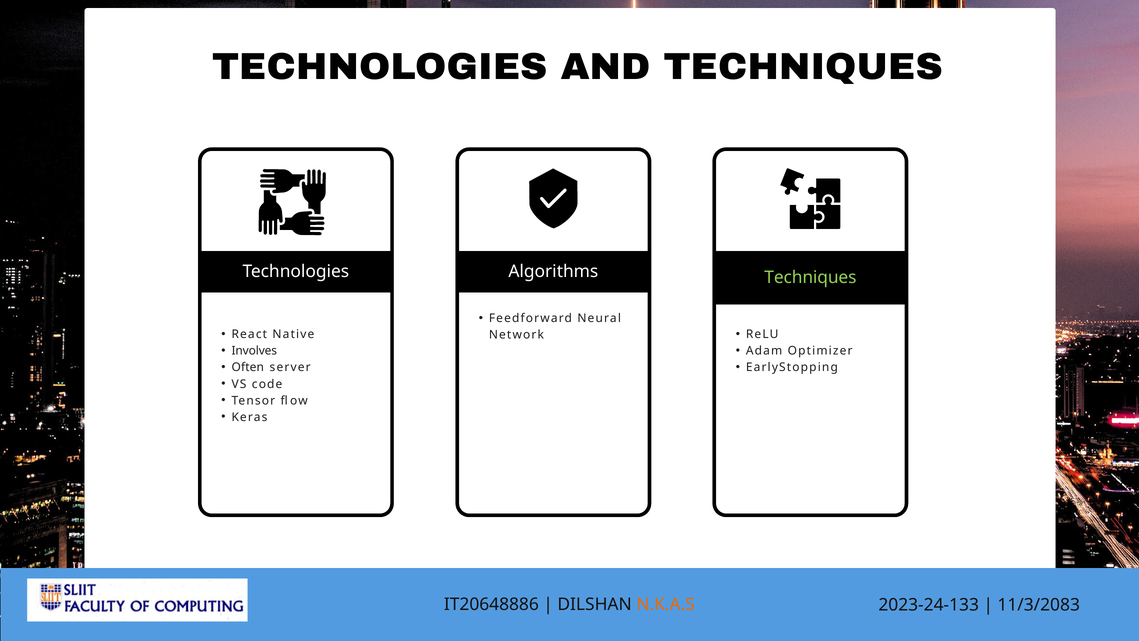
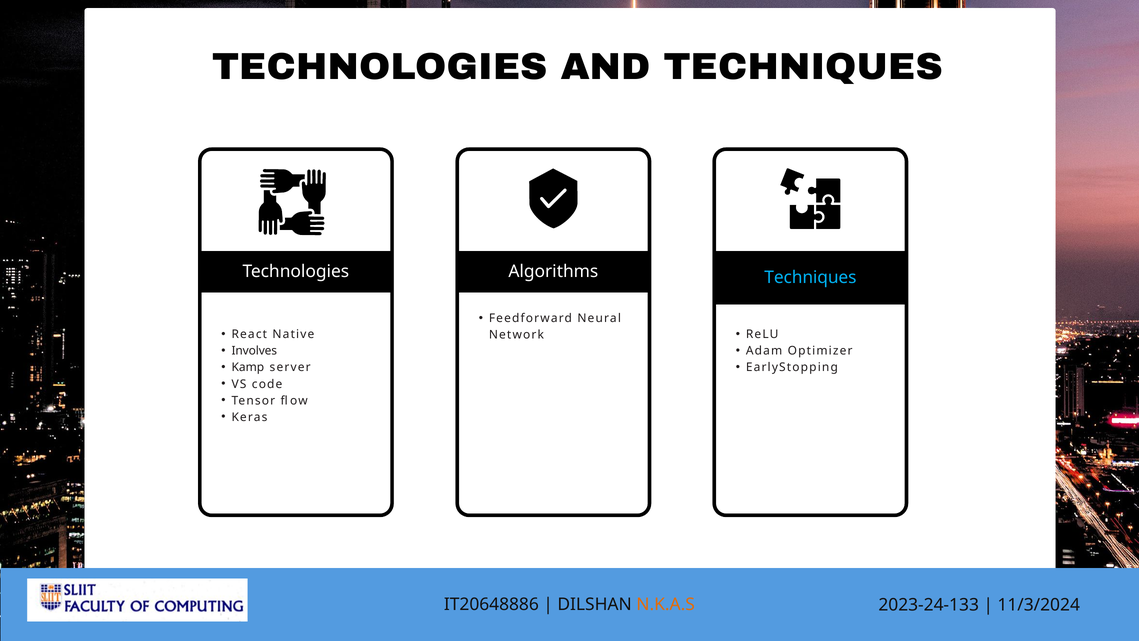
Techniques colour: light green -> light blue (810, 277)
Often: Often -> Kamp (248, 367)
11/3/2083: 11/3/2083 -> 11/3/2024 (1039, 605)
